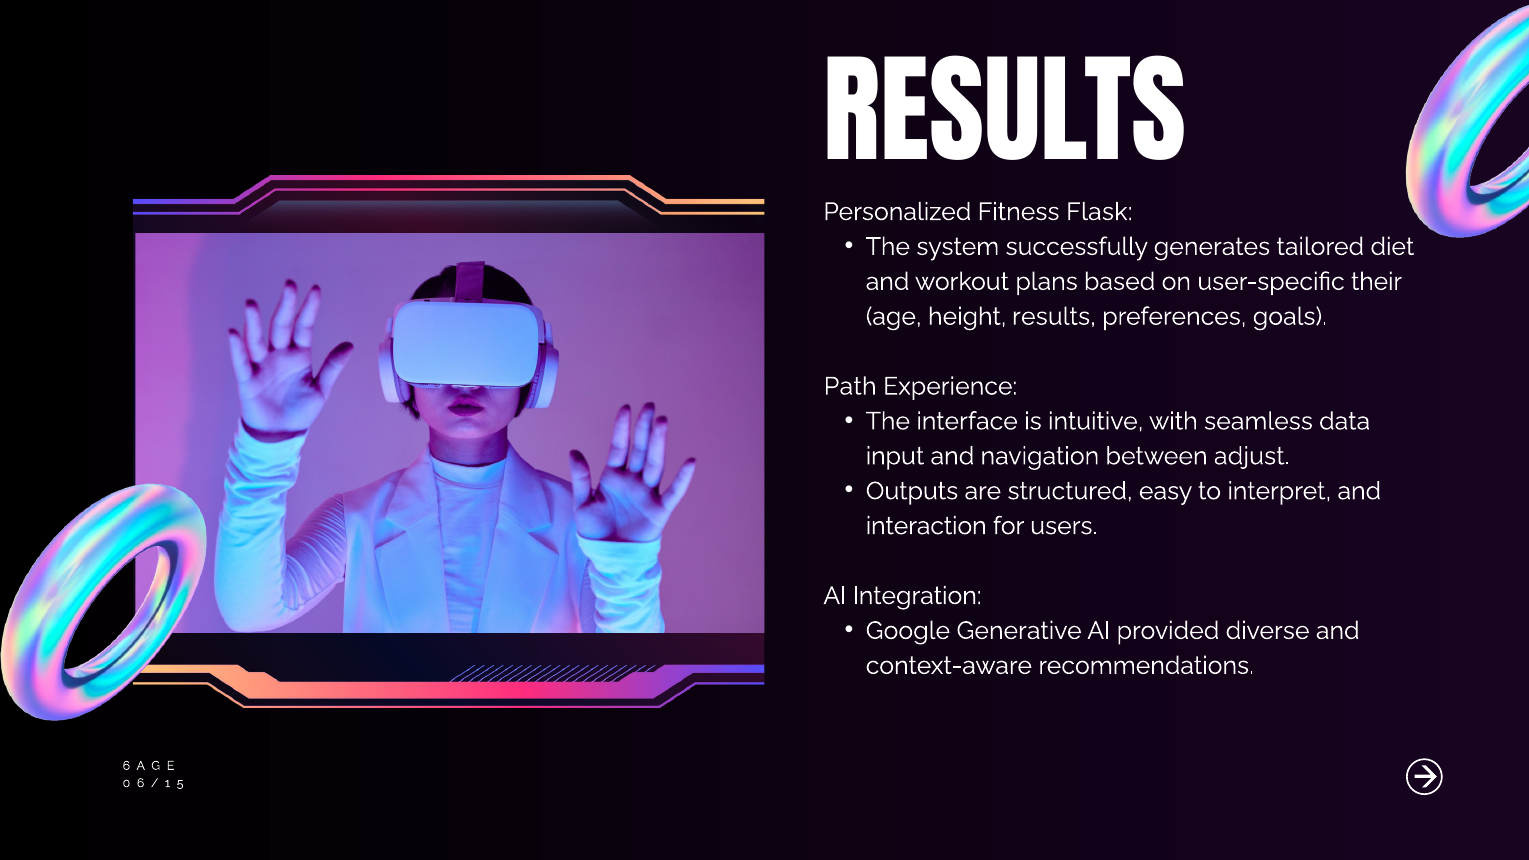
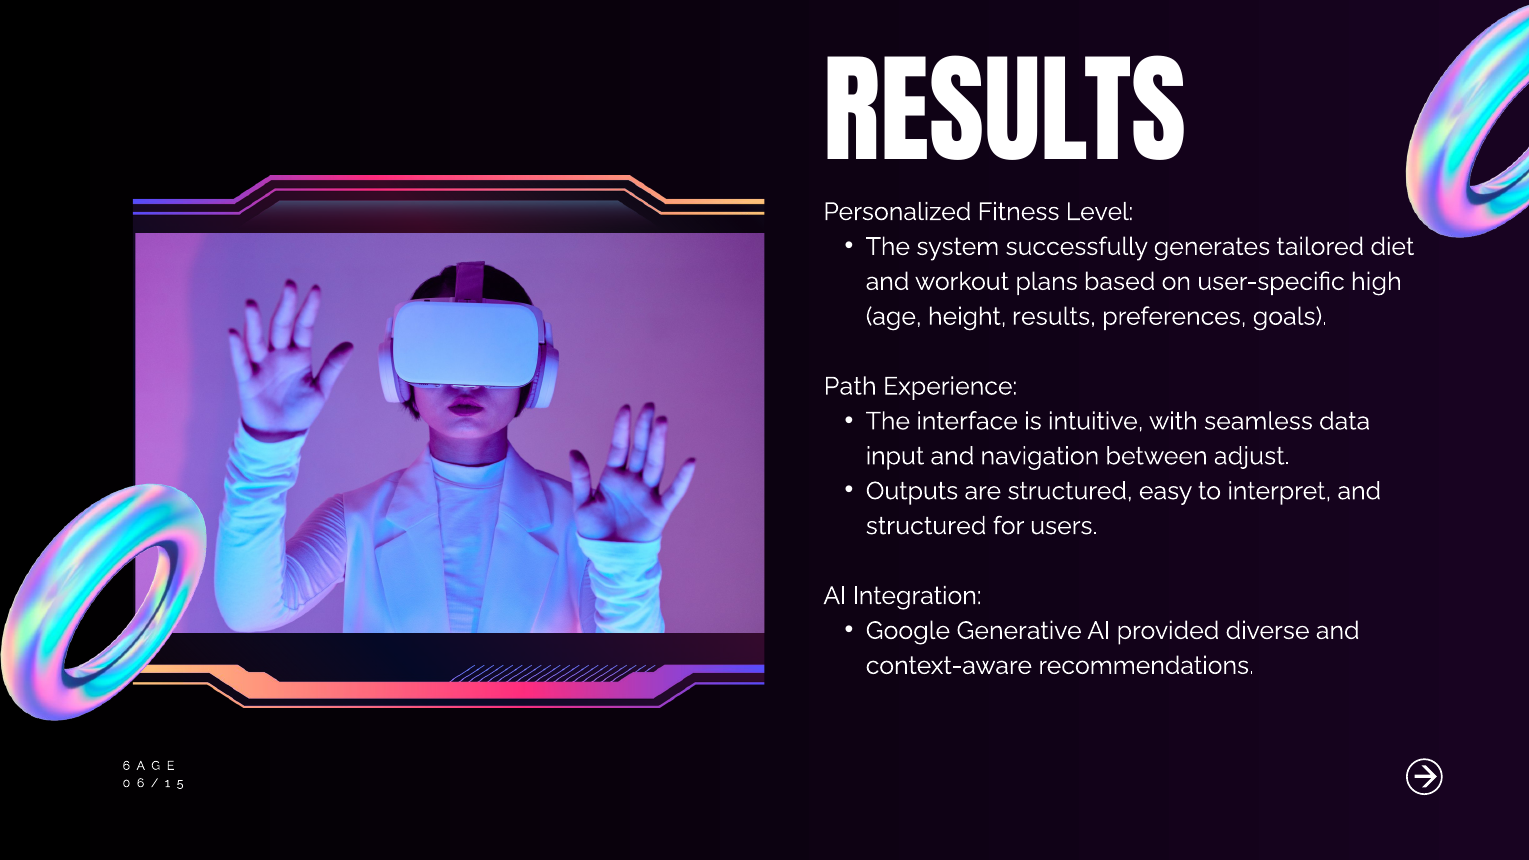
Flask: Flask -> Level (1099, 212)
their: their -> high (1376, 282)
interaction: interaction -> structured (926, 526)
